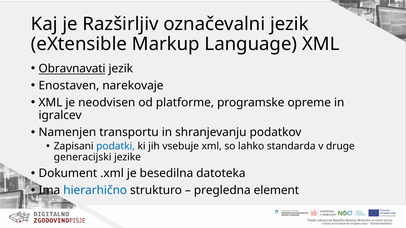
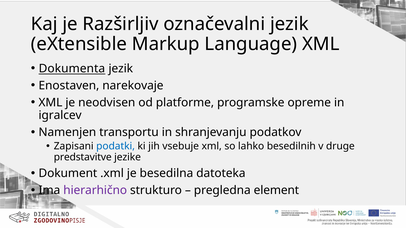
Obravnavati: Obravnavati -> Dokumenta (72, 69)
standarda: standarda -> besedilnih (291, 147)
generacijski: generacijski -> predstavitve (83, 157)
hierarhično colour: blue -> purple (95, 191)
